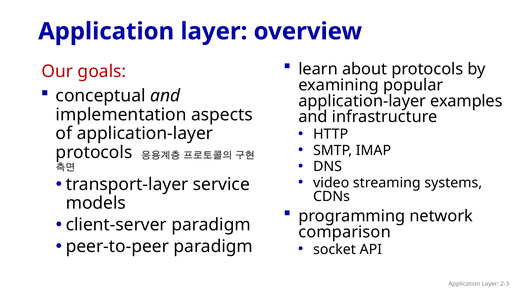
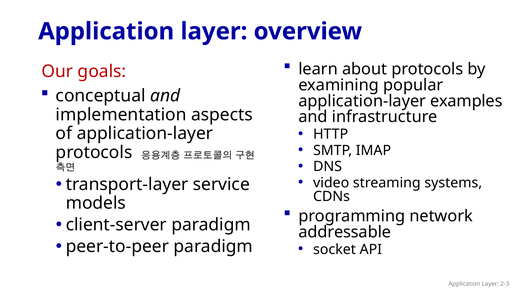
comparison: comparison -> addressable (345, 232)
